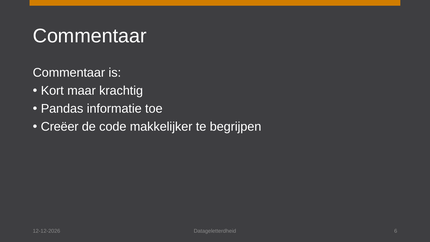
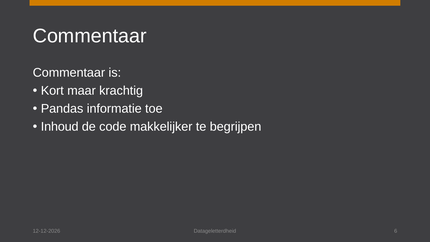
Creëer: Creëer -> Inhoud (60, 127)
